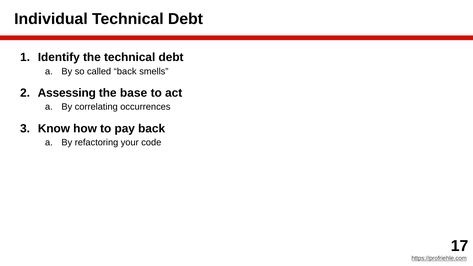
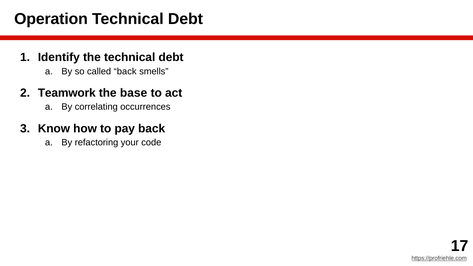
Individual: Individual -> Operation (51, 19)
Assessing: Assessing -> Teamwork (67, 93)
